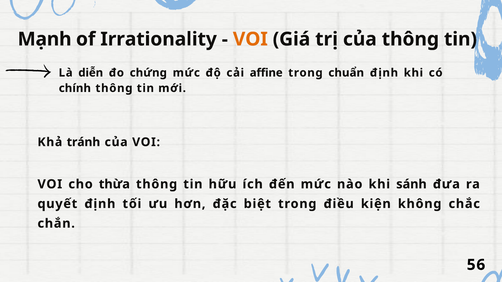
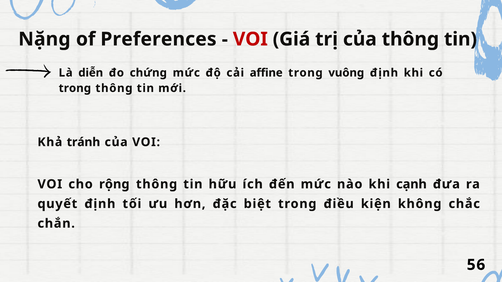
Mạnh: Mạnh -> Nặng (44, 39)
Irrationality: Irrationality -> Preferences (158, 39)
VOI colour: orange -> red (250, 39)
chuẩn: chuẩn -> vuông (346, 73)
chính: chính -> trong (75, 88)
thừa: thừa -> rộng (114, 184)
sánh: sánh -> cạnh (411, 184)
